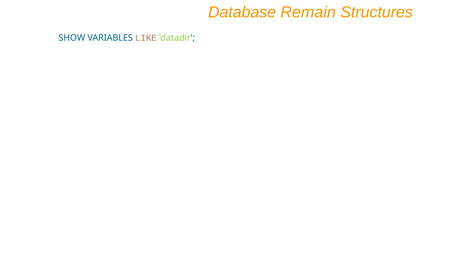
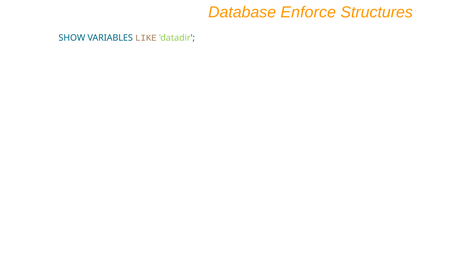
Remain: Remain -> Enforce (308, 12)
